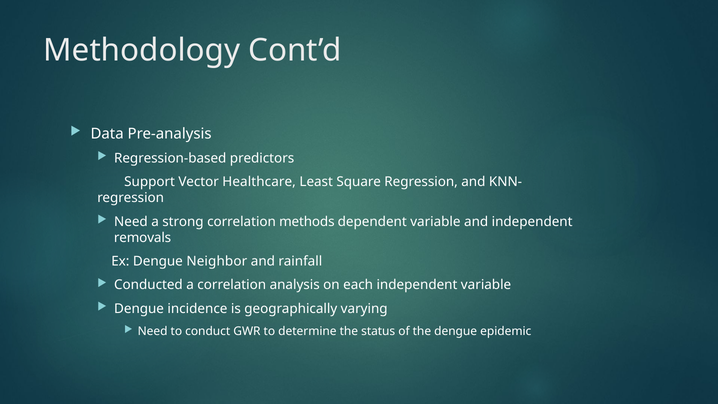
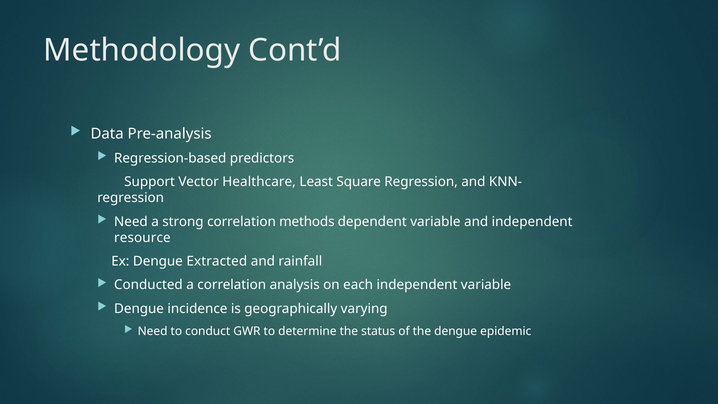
removals: removals -> resource (142, 238)
Neighbor: Neighbor -> Extracted (217, 261)
